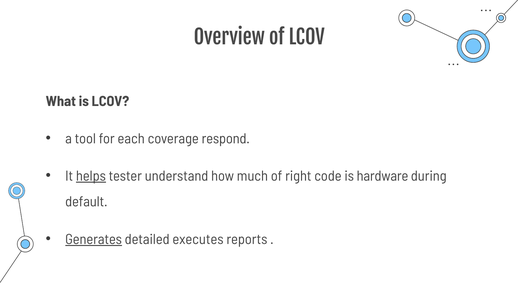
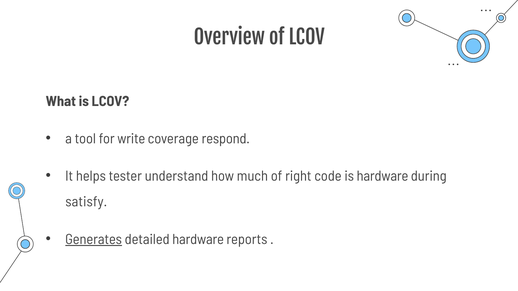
each: each -> write (131, 139)
helps underline: present -> none (91, 176)
default: default -> satisfy (86, 202)
detailed executes: executes -> hardware (198, 240)
